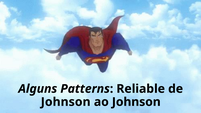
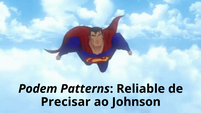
Alguns: Alguns -> Podem (38, 89)
Johnson: Johnson -> Precisar (66, 102)
